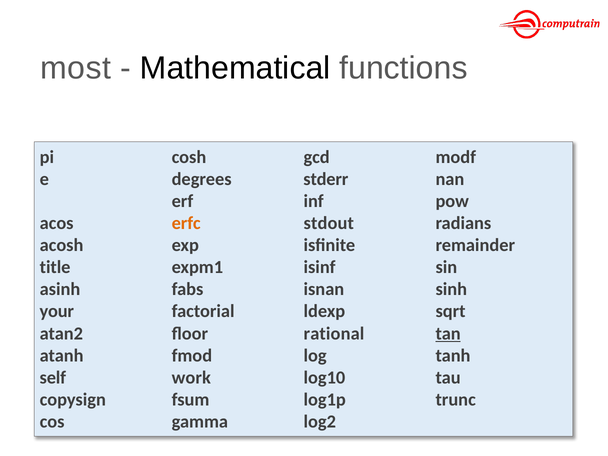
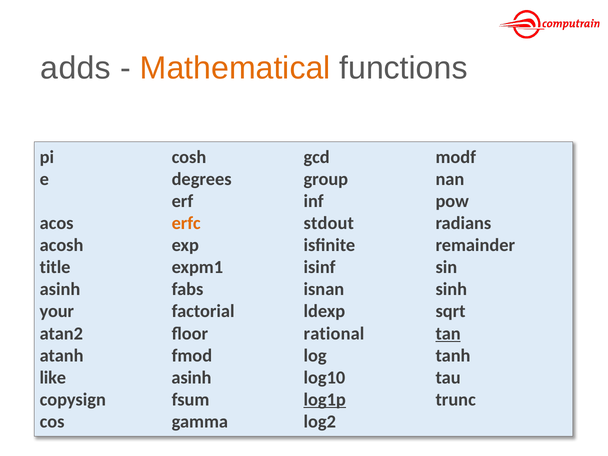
most: most -> adds (76, 68)
Mathematical colour: black -> orange (235, 68)
stderr: stderr -> group (326, 179)
self: self -> like (53, 378)
work: work -> asinh (191, 378)
log1p underline: none -> present (325, 400)
